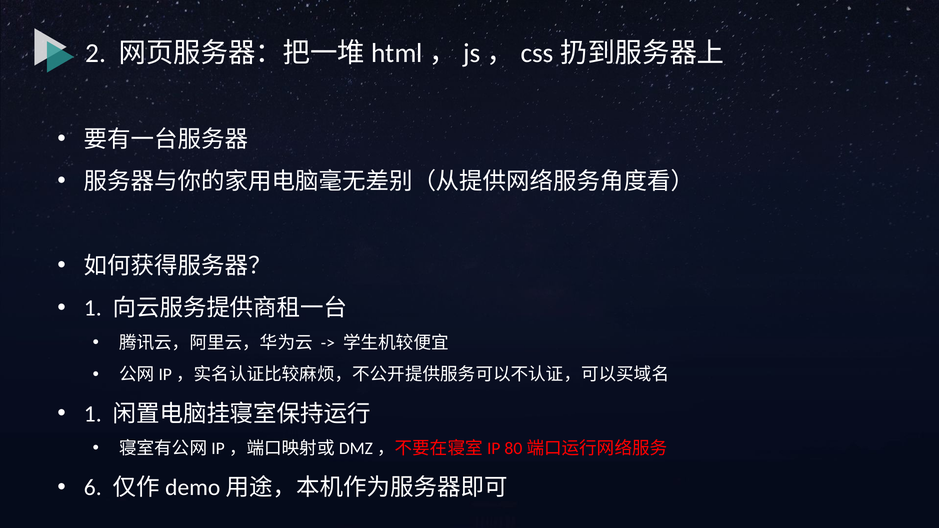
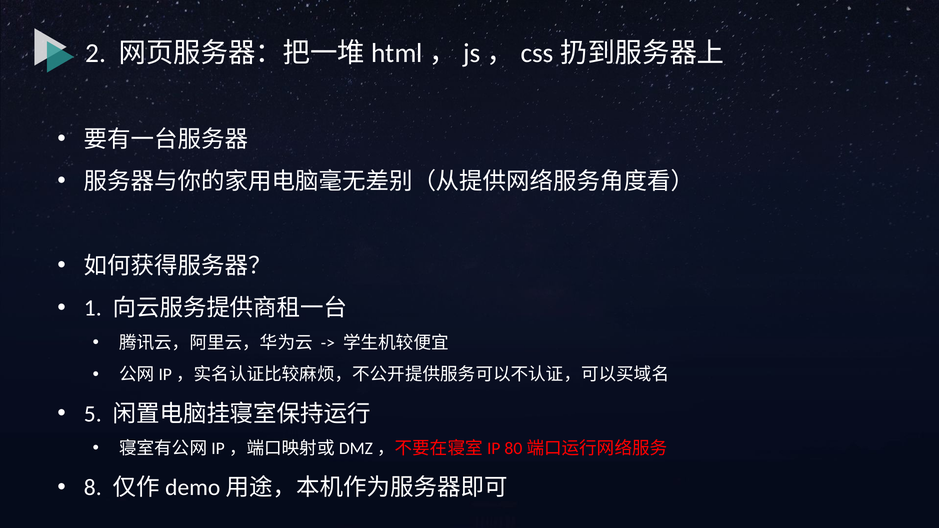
1: 1 -> 5 (93, 414)
6: 6 -> 8 (93, 488)
